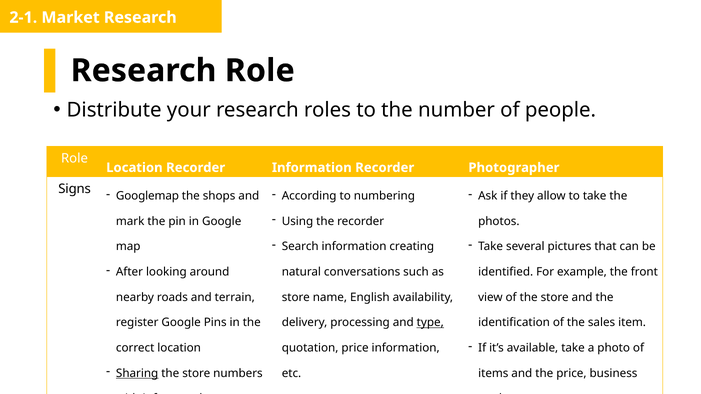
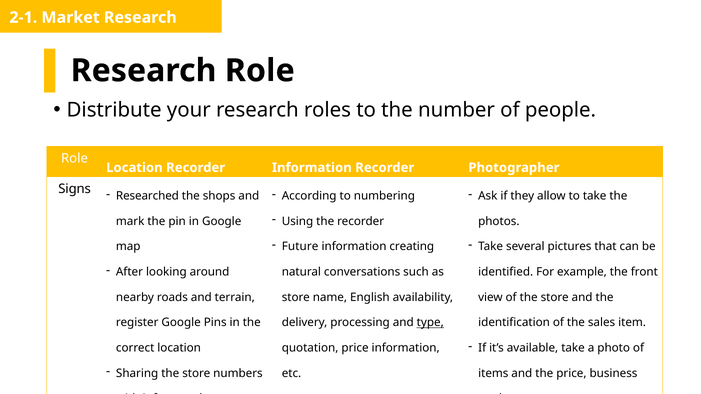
Googlemap: Googlemap -> Researched (147, 196)
Search: Search -> Future (300, 247)
Sharing underline: present -> none (137, 374)
